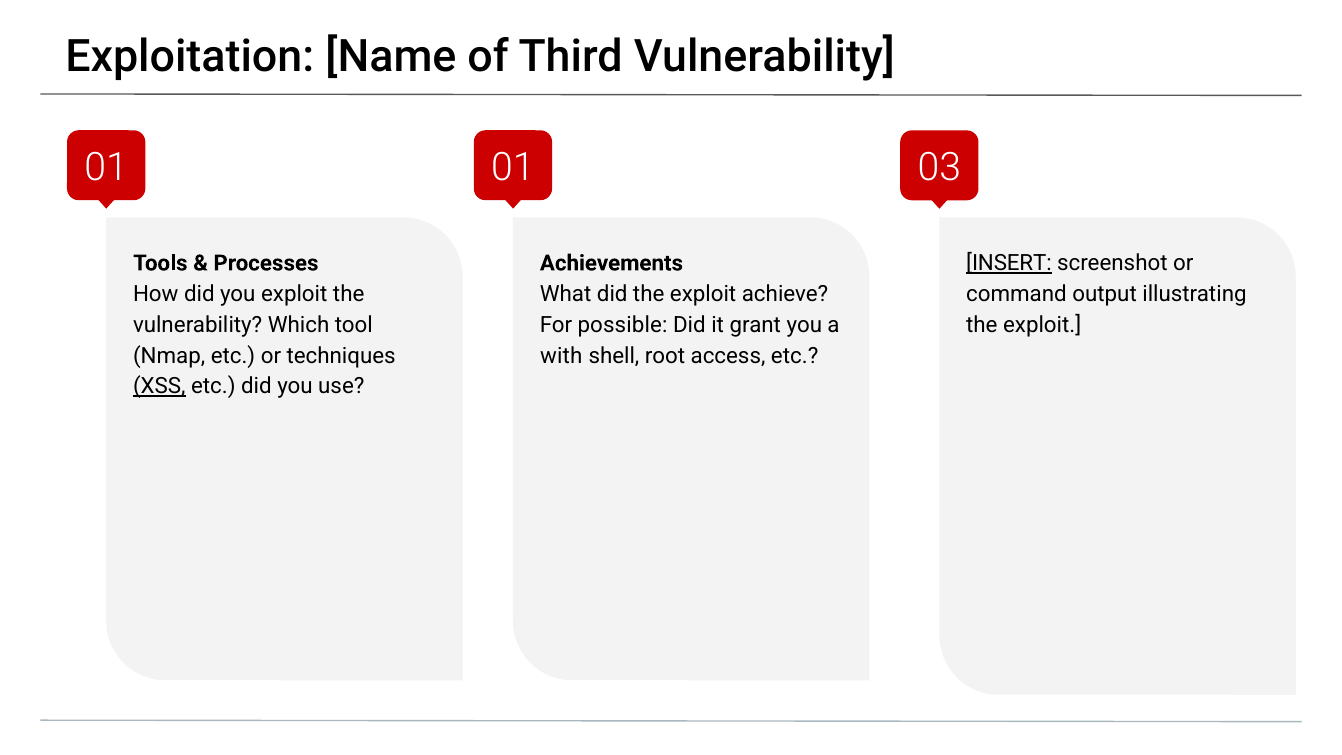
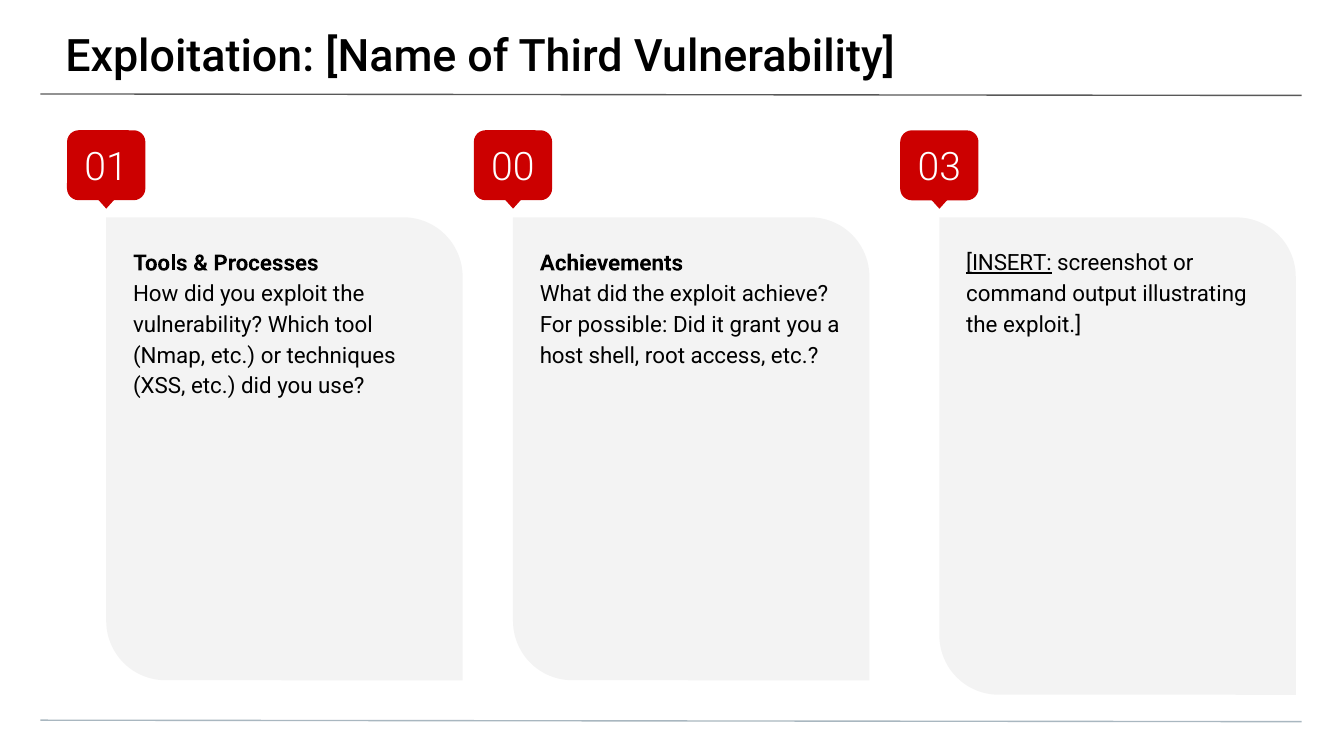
01 01: 01 -> 00 (513, 168)
with: with -> host (561, 356)
XSS underline: present -> none (159, 387)
